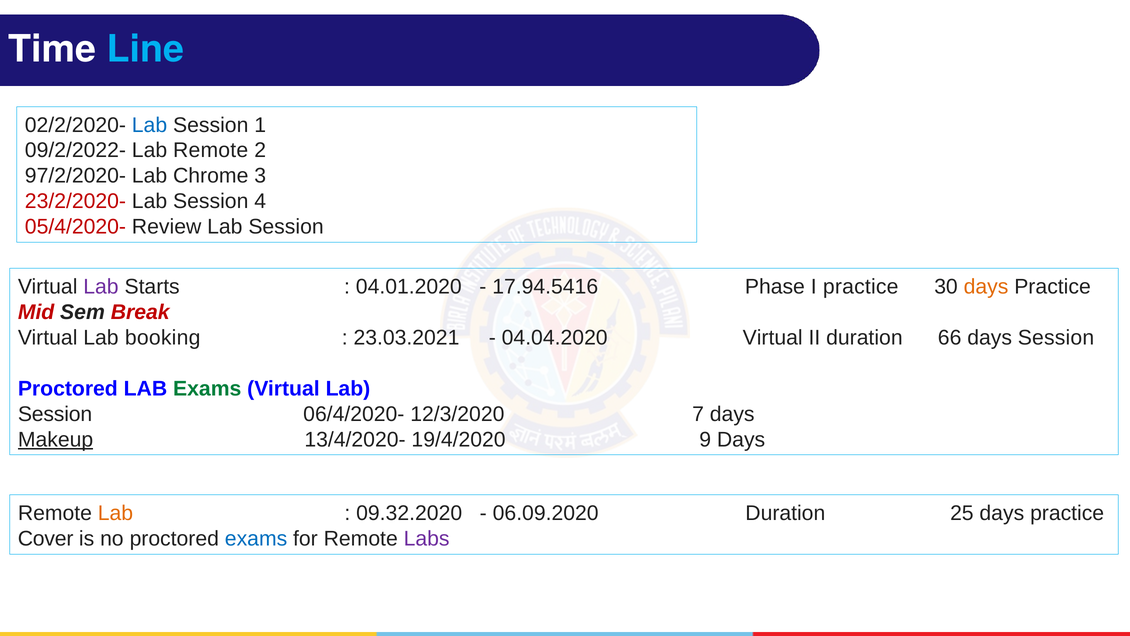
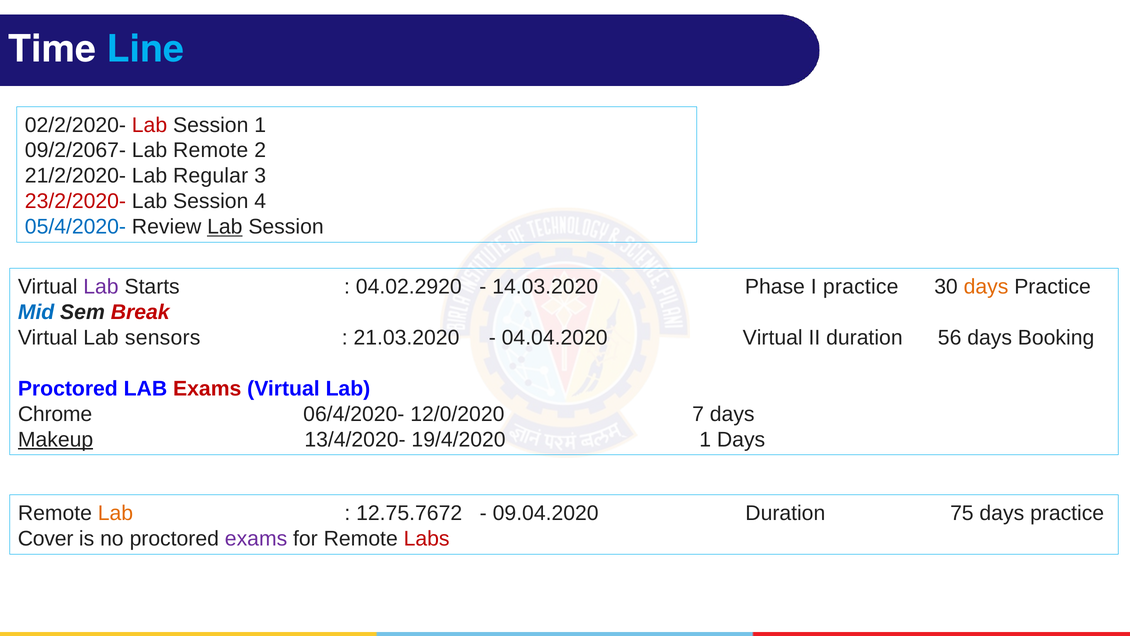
Lab colour: blue -> red (150, 125)
09/2/2022-: 09/2/2022- -> 09/2/2067- (75, 150)
97/2/2020-: 97/2/2020- -> 21/2/2020- (75, 176)
Chrome: Chrome -> Regular (211, 176)
05/4/2020- colour: red -> blue (75, 227)
Lab underline: none -> present (225, 227)
04.01.2020: 04.01.2020 -> 04.02.2920 (409, 287)
17.94.5416: 17.94.5416 -> 14.03.2020 (545, 287)
Mid colour: red -> blue (36, 312)
booking: booking -> sensors (163, 338)
23.03.2021: 23.03.2021 -> 21.03.2020 (406, 338)
66: 66 -> 56 (950, 338)
days Session: Session -> Booking (1056, 338)
Exams colour: green -> red (207, 388)
Session: Session -> Chrome (55, 414)
12/3/2020: 12/3/2020 -> 12/0/2020 (457, 414)
19/4/2020 9: 9 -> 1 (705, 439)
09.32.2020: 09.32.2020 -> 12.75.7672 (409, 513)
06.09.2020: 06.09.2020 -> 09.04.2020 (546, 513)
25: 25 -> 75 (962, 513)
exams colour: blue -> purple (256, 538)
Labs colour: purple -> red (427, 538)
